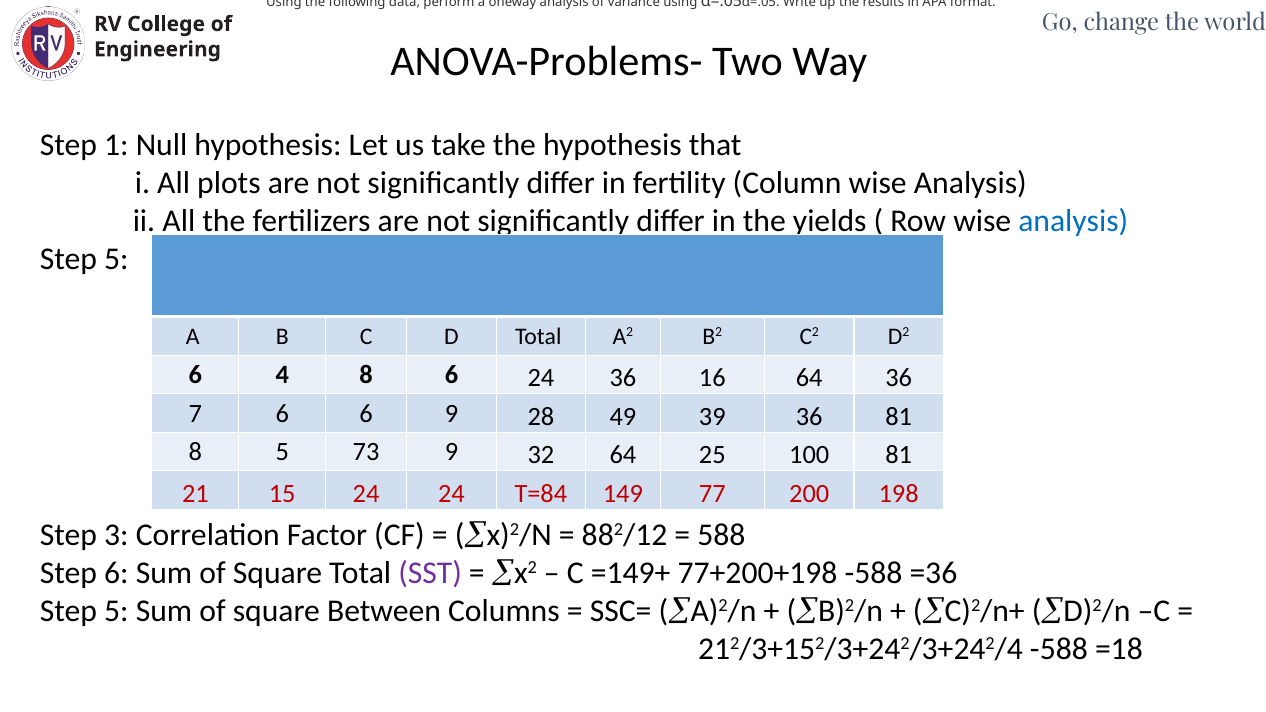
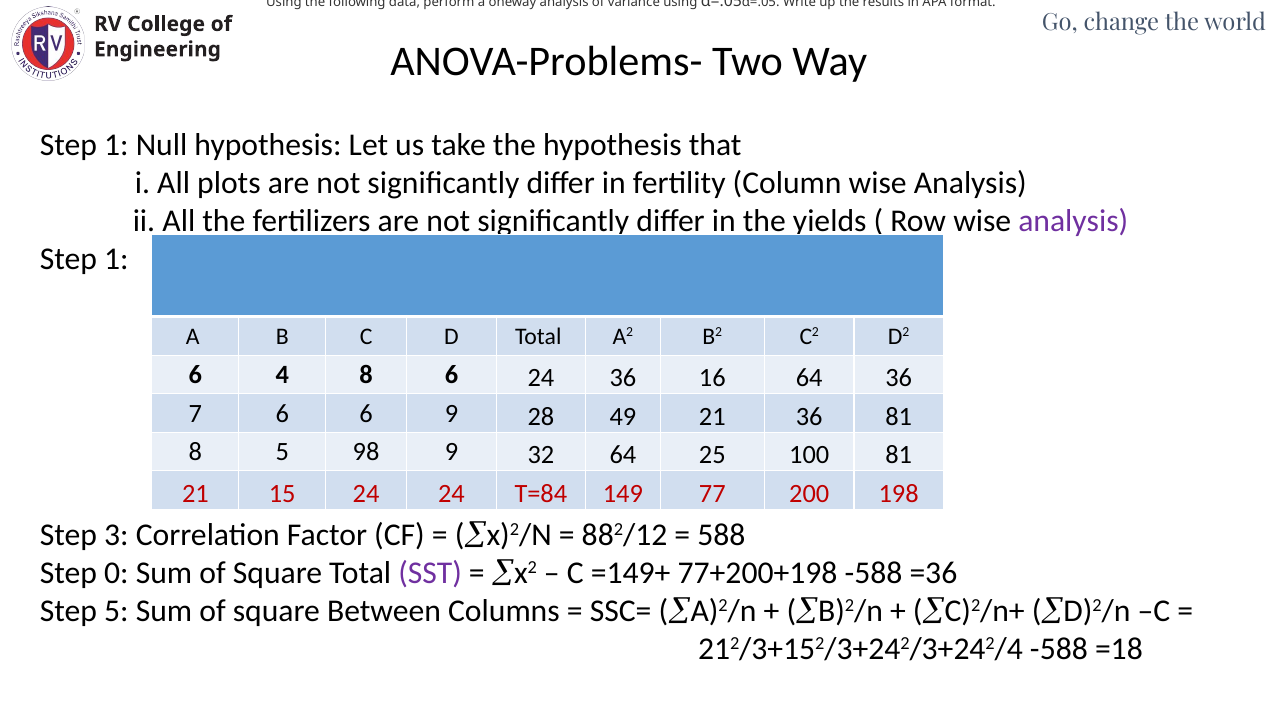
analysis colour: blue -> purple (1073, 221)
5: 5 -> 1 (116, 259)
49 39: 39 -> 21 (712, 416)
73: 73 -> 98 (366, 452)
Step 6: 6 -> 0 (116, 573)
